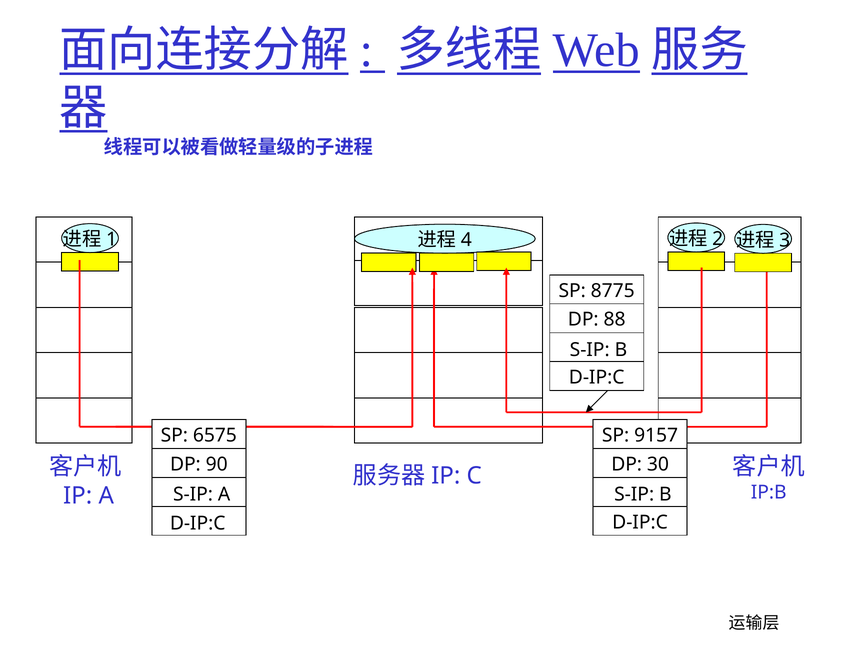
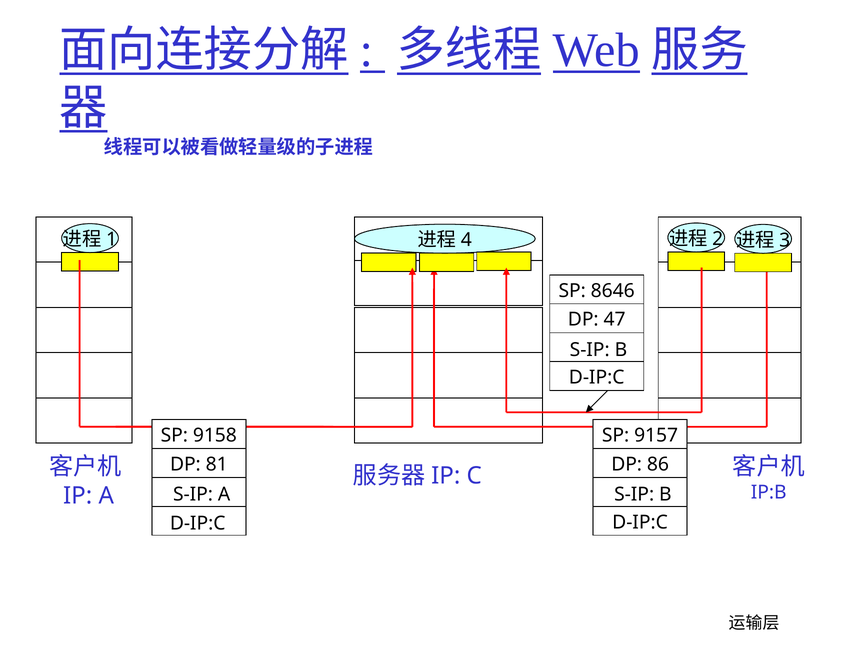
8775: 8775 -> 8646 (613, 291)
88: 88 -> 47 (615, 320)
6575: 6575 -> 9158 (215, 435)
90: 90 -> 81 (217, 464)
30: 30 -> 86 (658, 464)
